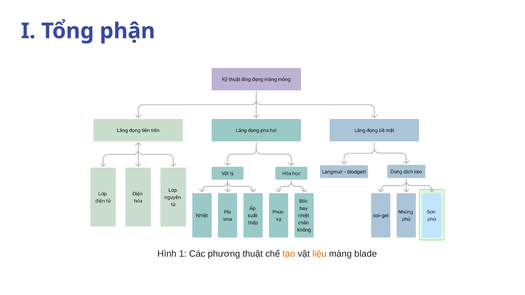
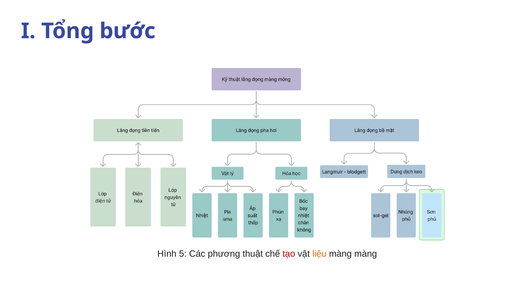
phận: phận -> bước (127, 31)
1: 1 -> 5 (183, 254)
tạo colour: orange -> red (289, 254)
màng blade: blade -> màng (366, 254)
